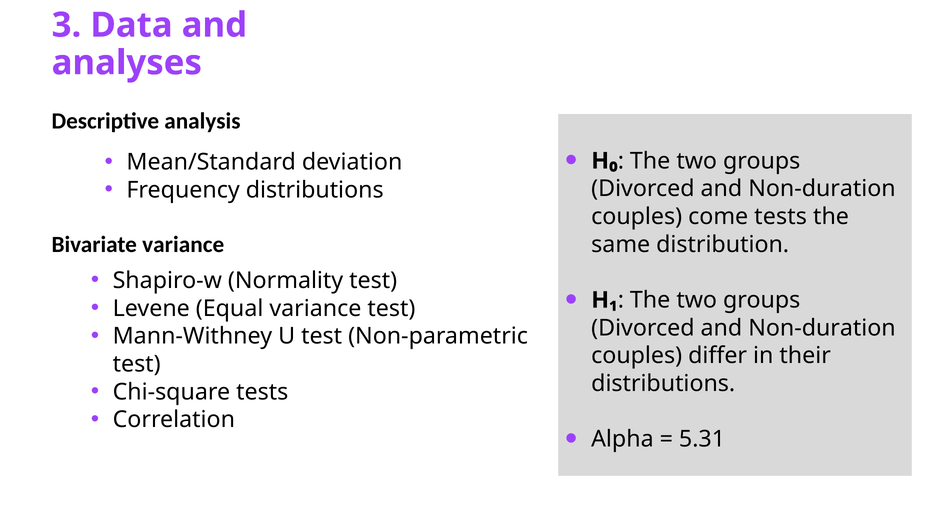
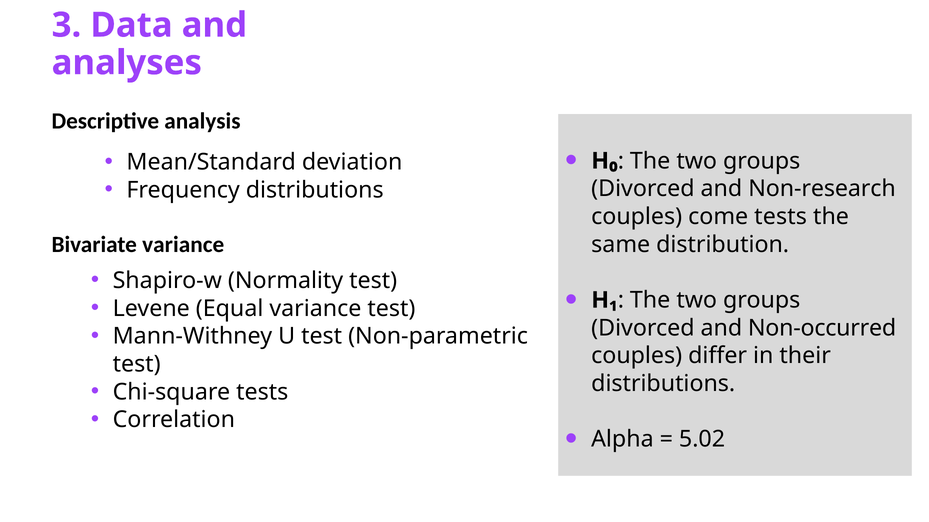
Non-duration: Non-duration -> Non-research (822, 189)
Non-duration: Non-duration -> Non-occurred (822, 328)
5.31: 5.31 -> 5.02 (702, 440)
